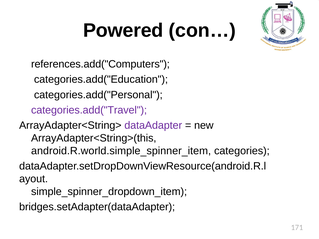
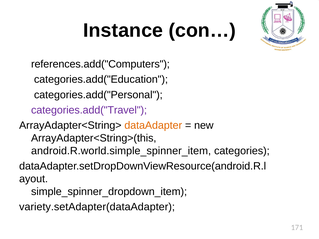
Powered: Powered -> Instance (123, 30)
dataAdapter colour: purple -> orange (153, 126)
bridges.setAdapter(dataAdapter: bridges.setAdapter(dataAdapter -> variety.setAdapter(dataAdapter (97, 207)
